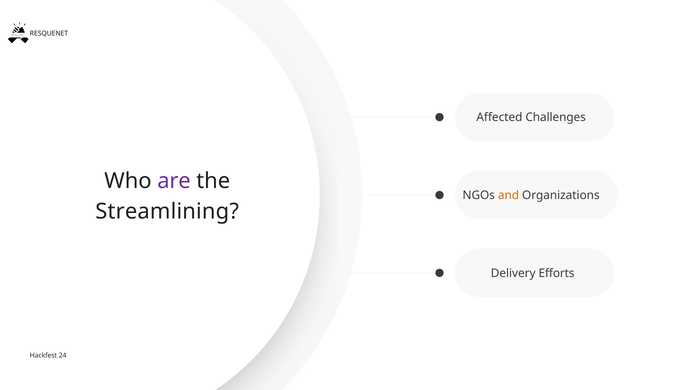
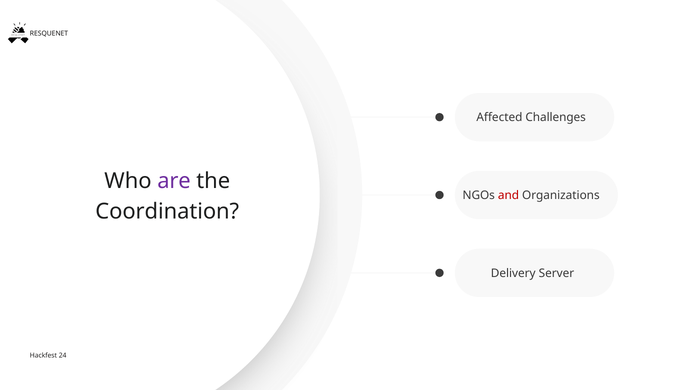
and colour: orange -> red (509, 195)
Streamlining: Streamlining -> Coordination (167, 212)
Efforts: Efforts -> Server (556, 273)
